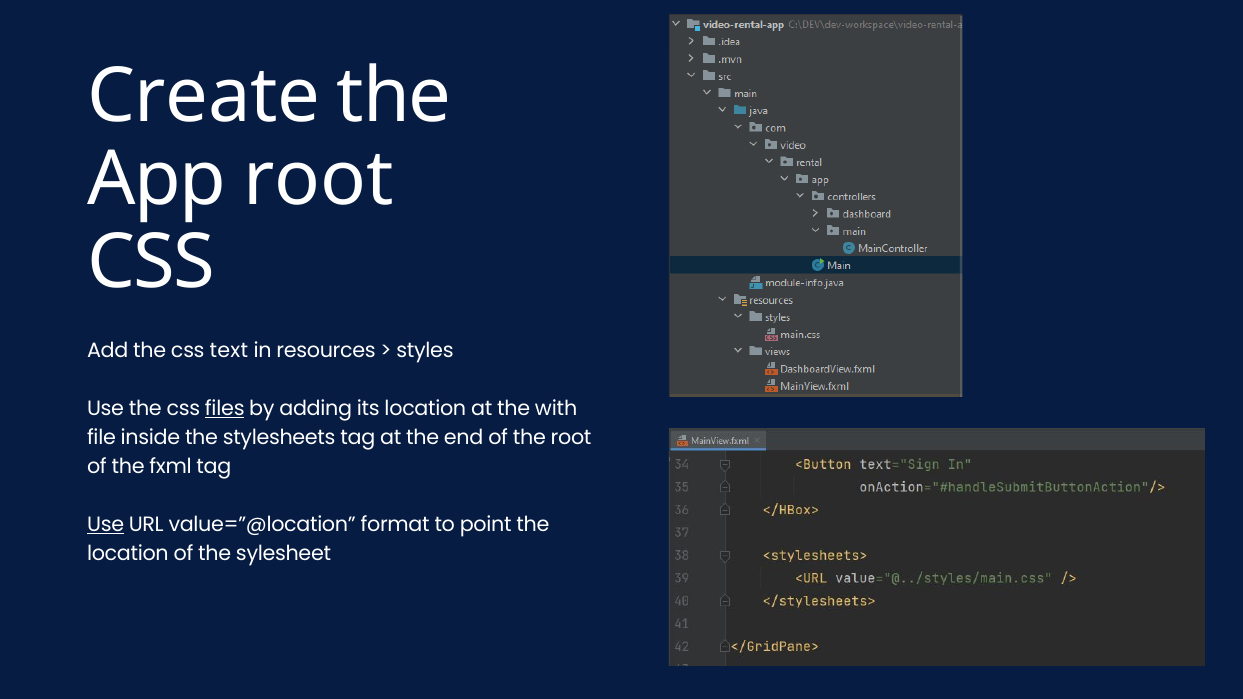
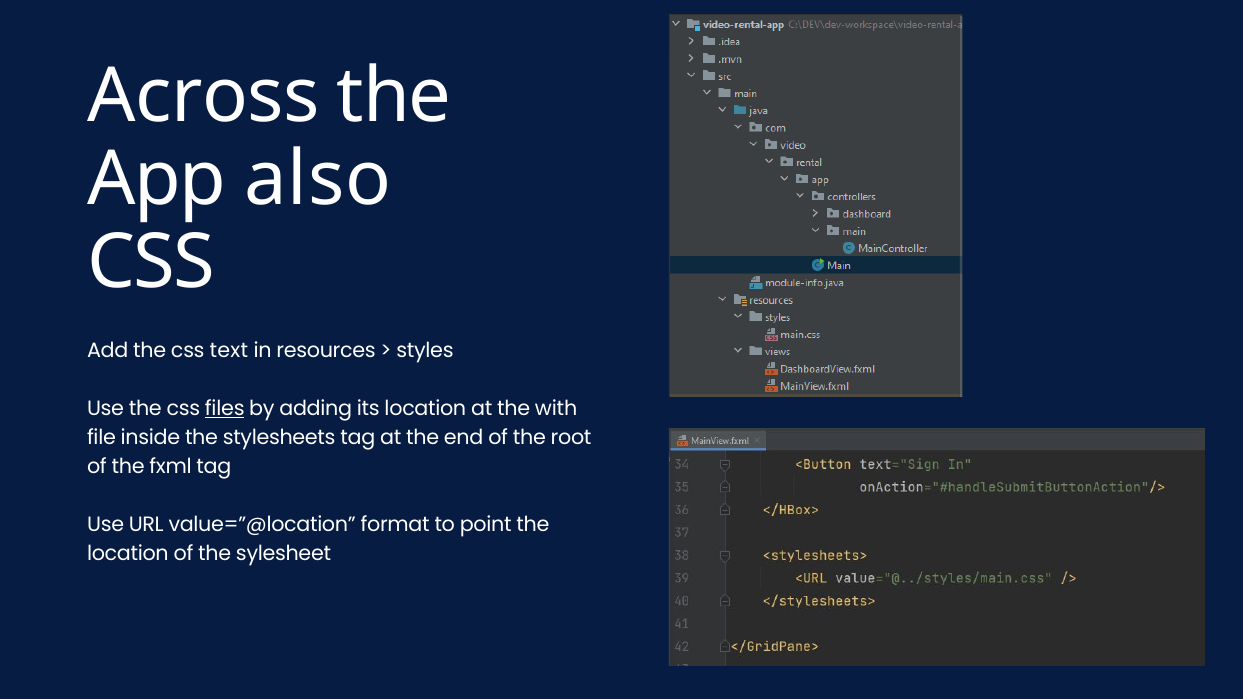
Create: Create -> Across (204, 96)
App root: root -> also (318, 179)
Use underline: present -> none (106, 525)
